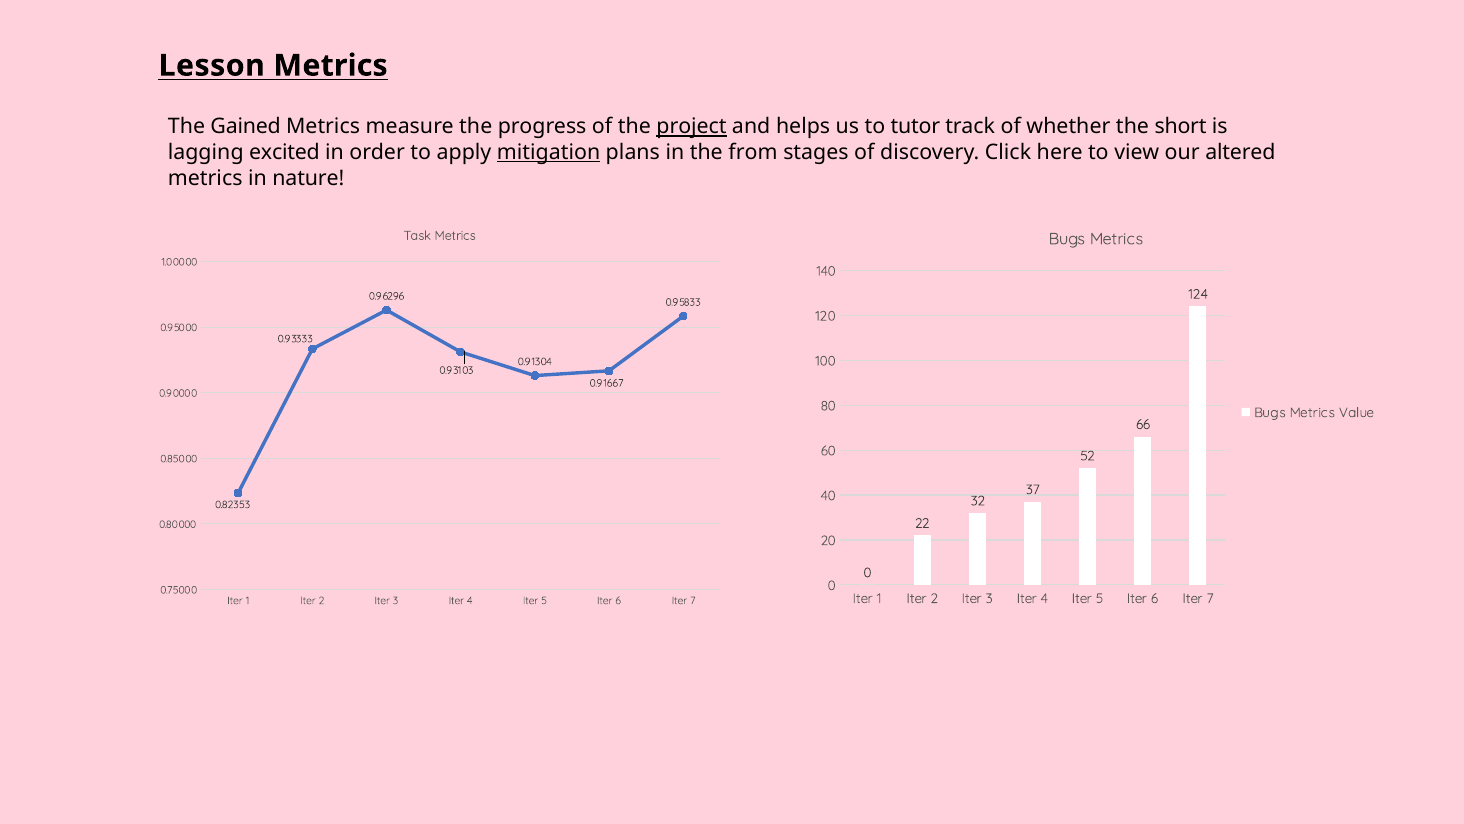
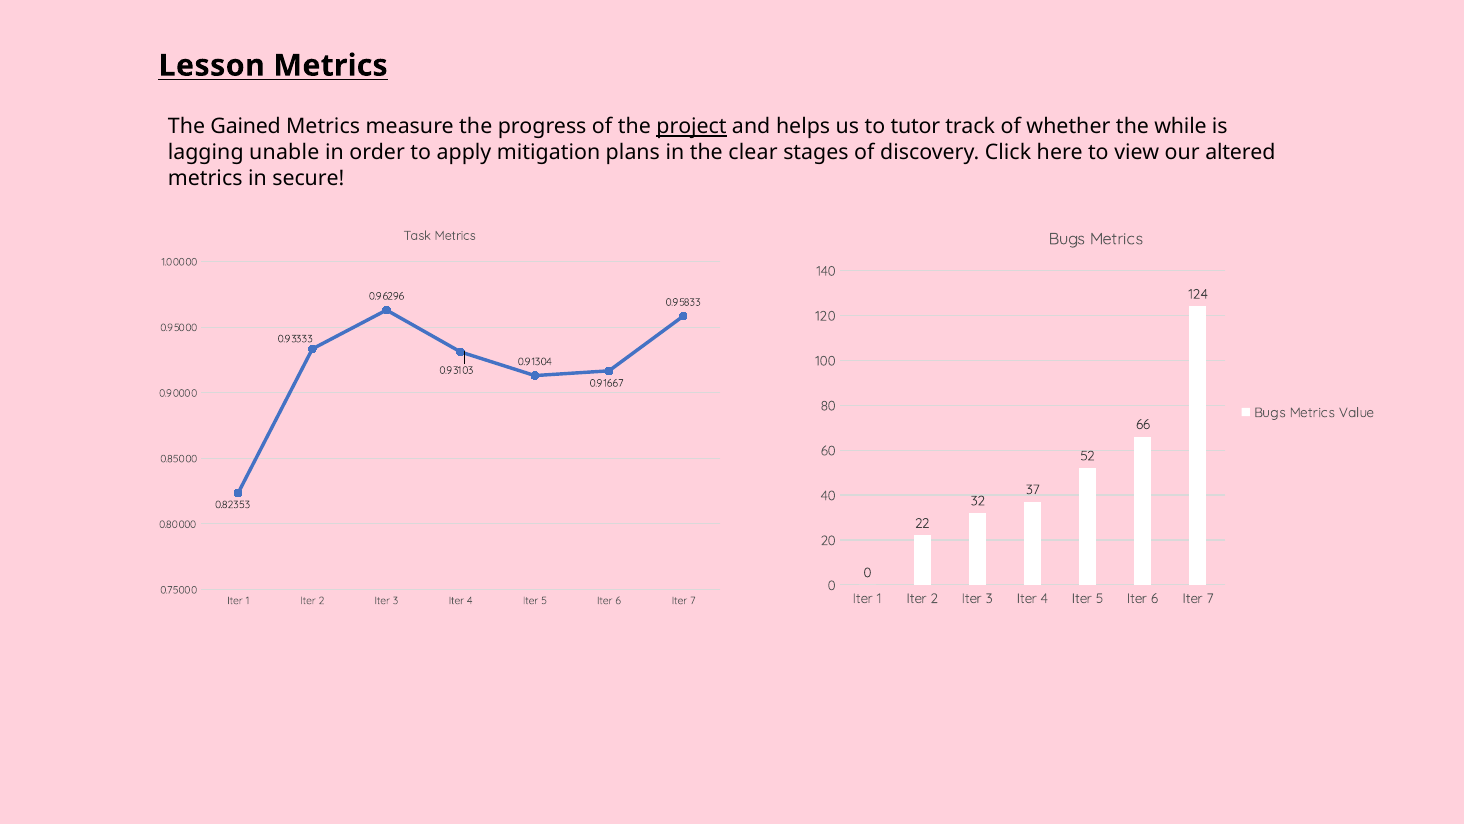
short: short -> while (1181, 127)
excited: excited -> unable (284, 152)
mitigation underline: present -> none (549, 152)
from: from -> clear (753, 152)
nature: nature -> secure (308, 178)
